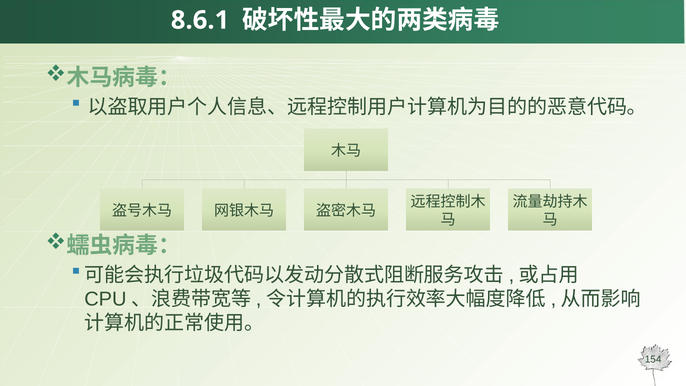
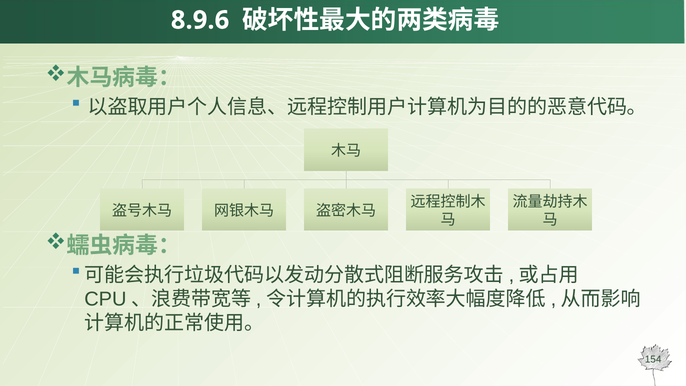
8.6.1: 8.6.1 -> 8.9.6 (200, 20)
